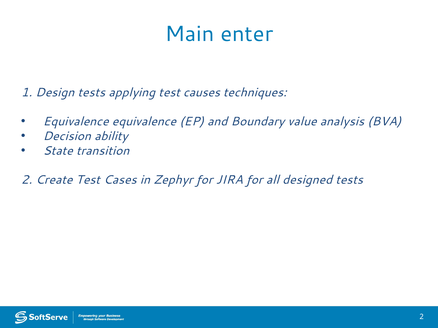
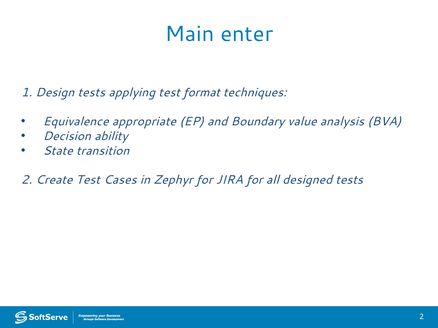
causes: causes -> format (202, 93)
Equivalence equivalence: equivalence -> appropriate (144, 122)
